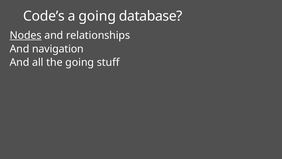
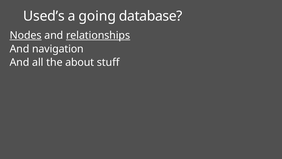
Code’s: Code’s -> Used’s (44, 16)
relationships underline: none -> present (98, 35)
the going: going -> about (80, 62)
